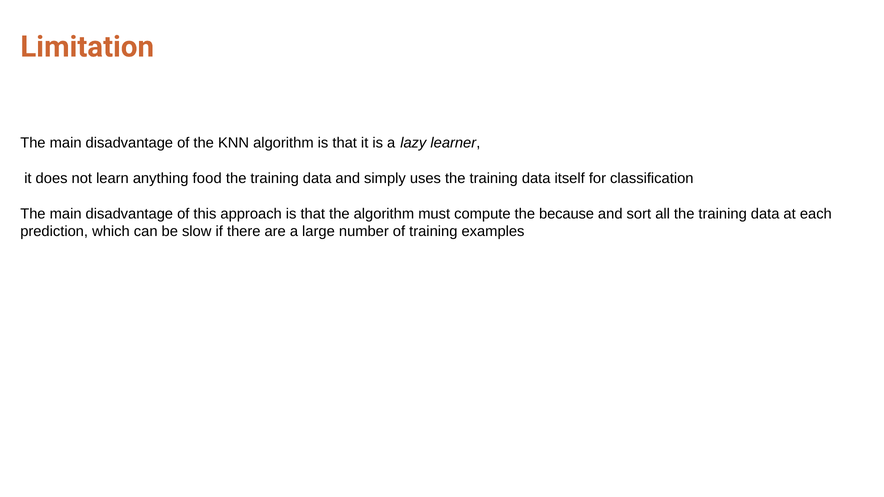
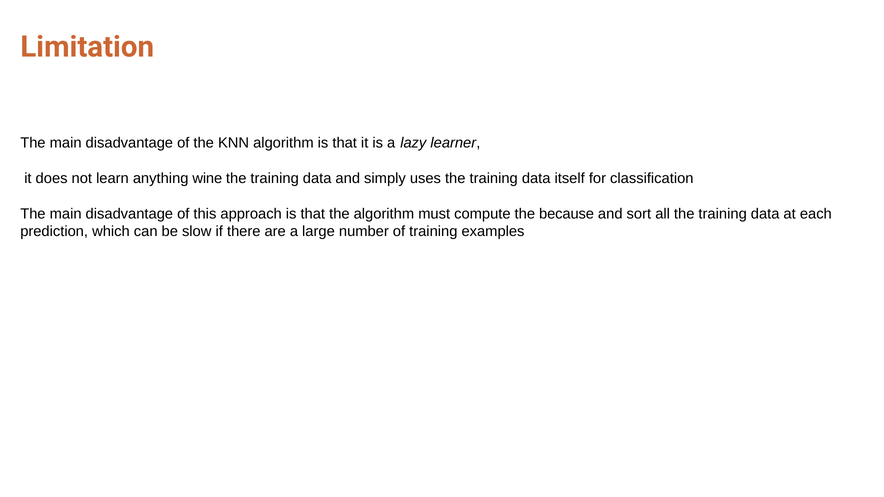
food: food -> wine (207, 178)
